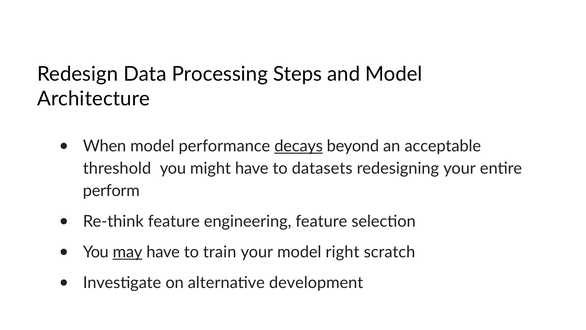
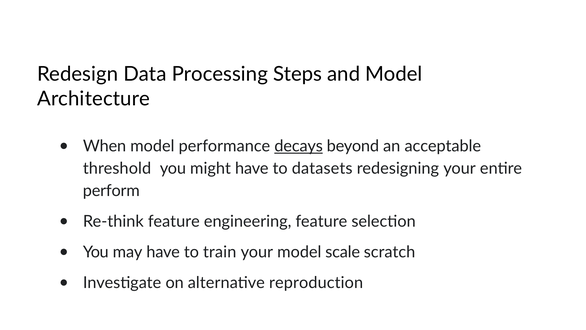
may underline: present -> none (128, 252)
right: right -> scale (343, 252)
development: development -> reproduction (316, 282)
